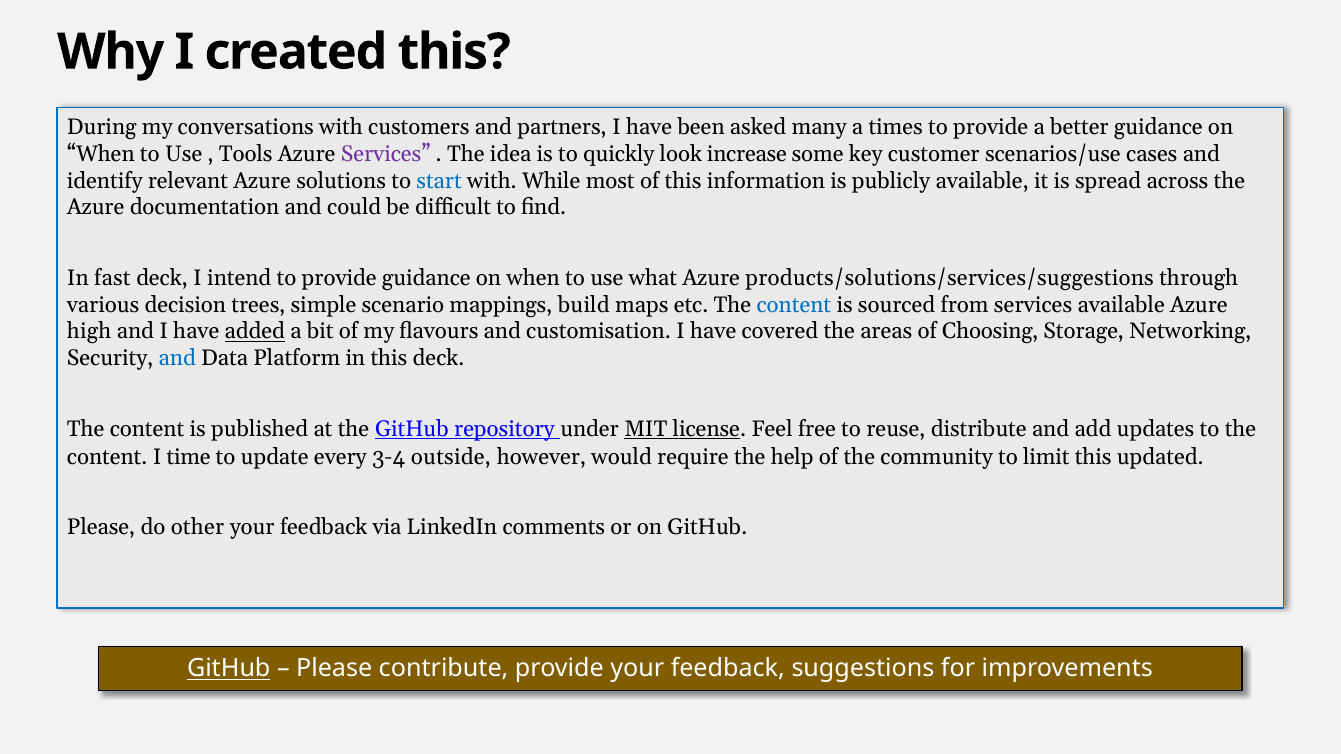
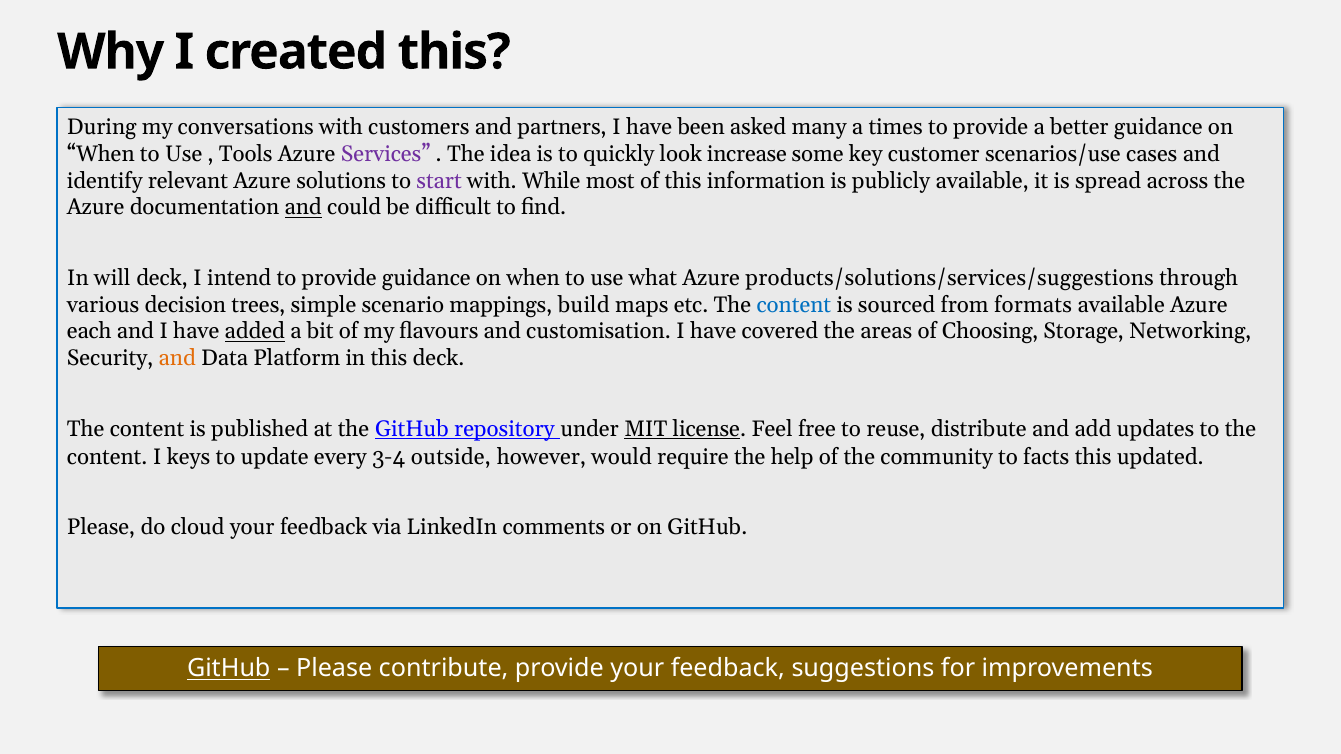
start colour: blue -> purple (439, 181)
and underline: none -> present (303, 208)
fast: fast -> will (112, 278)
from services: services -> formats (1033, 305)
high: high -> each (89, 332)
and colour: blue -> orange (177, 359)
time: time -> keys (189, 457)
limit: limit -> facts (1046, 457)
other: other -> cloud (198, 527)
